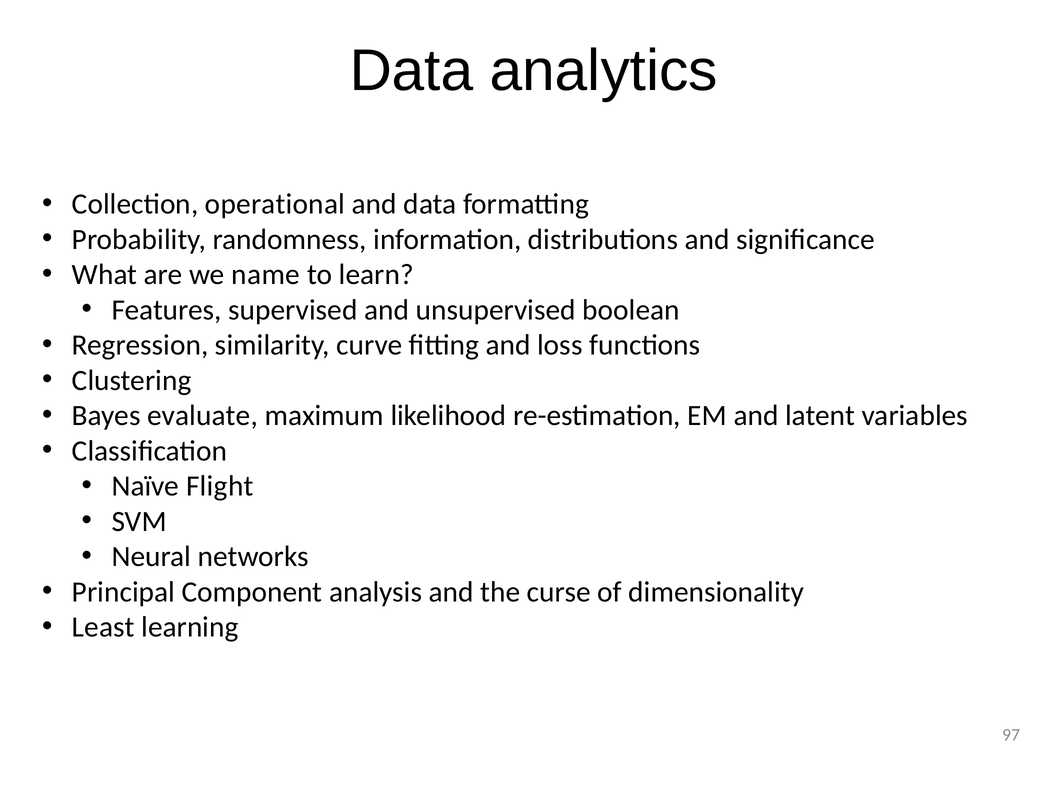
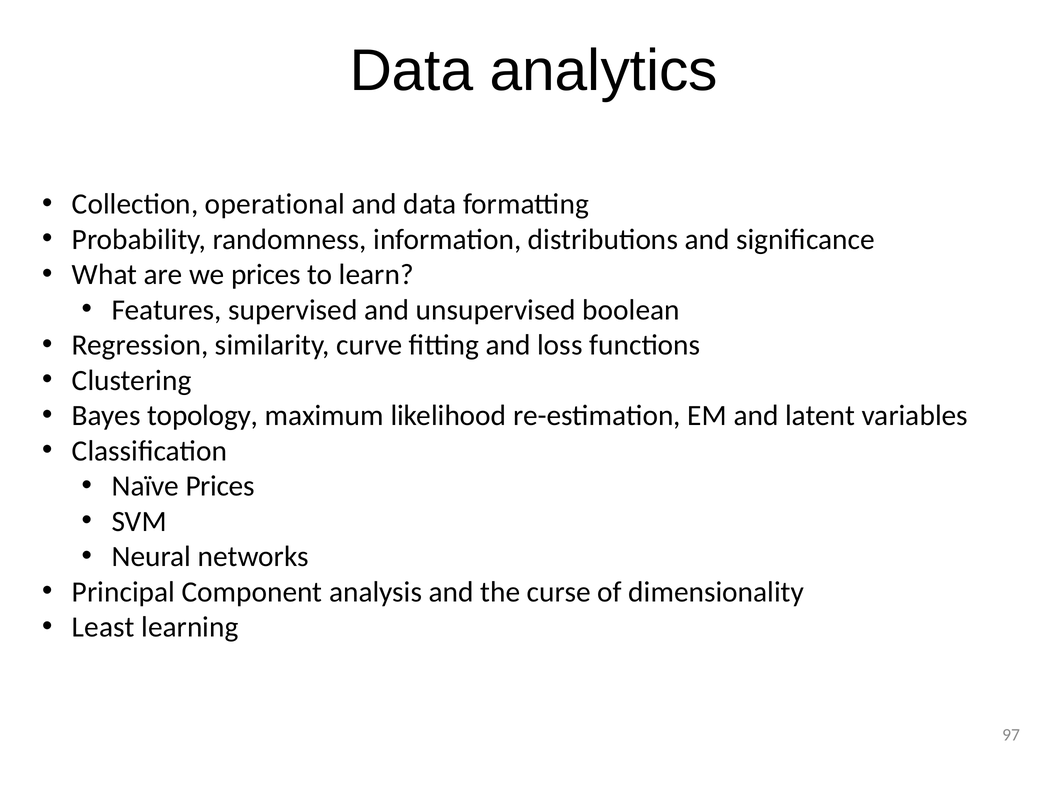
we name: name -> prices (266, 274)
evaluate: evaluate -> topology (203, 415)
Naïve Flight: Flight -> Prices (220, 486)
